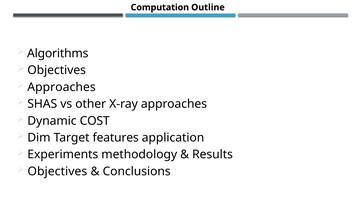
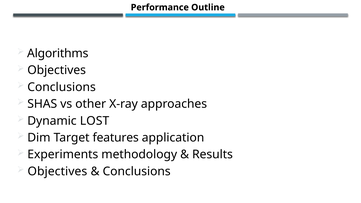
Computation: Computation -> Performance (160, 7)
Approaches: Approaches -> Conclusions (62, 87)
COST: COST -> LOST (95, 121)
